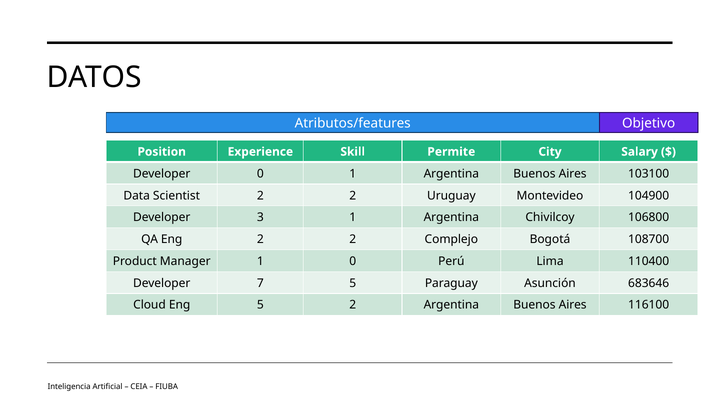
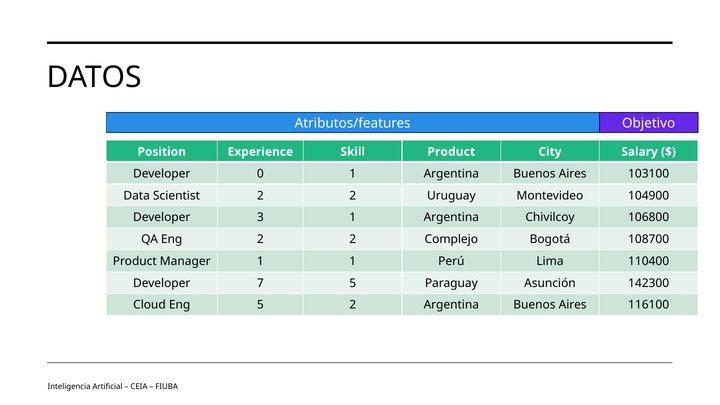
Skill Permite: Permite -> Product (451, 152)
1 0: 0 -> 1 (353, 261)
683646: 683646 -> 142300 (649, 283)
